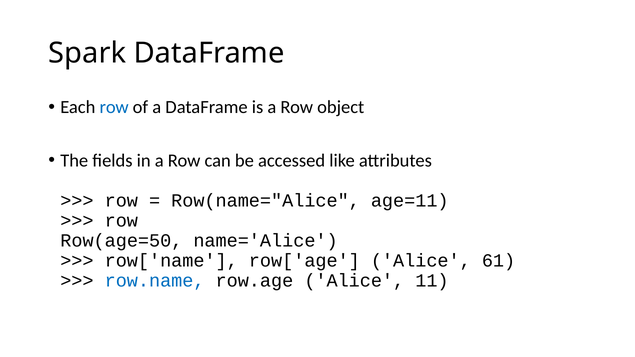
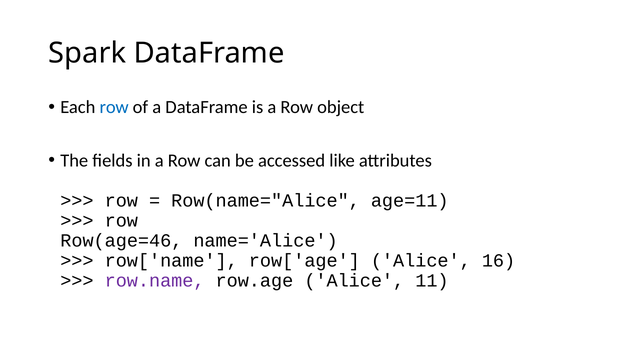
Row(age=50: Row(age=50 -> Row(age=46 (121, 241)
61: 61 -> 16 (499, 261)
row.name colour: blue -> purple (155, 281)
